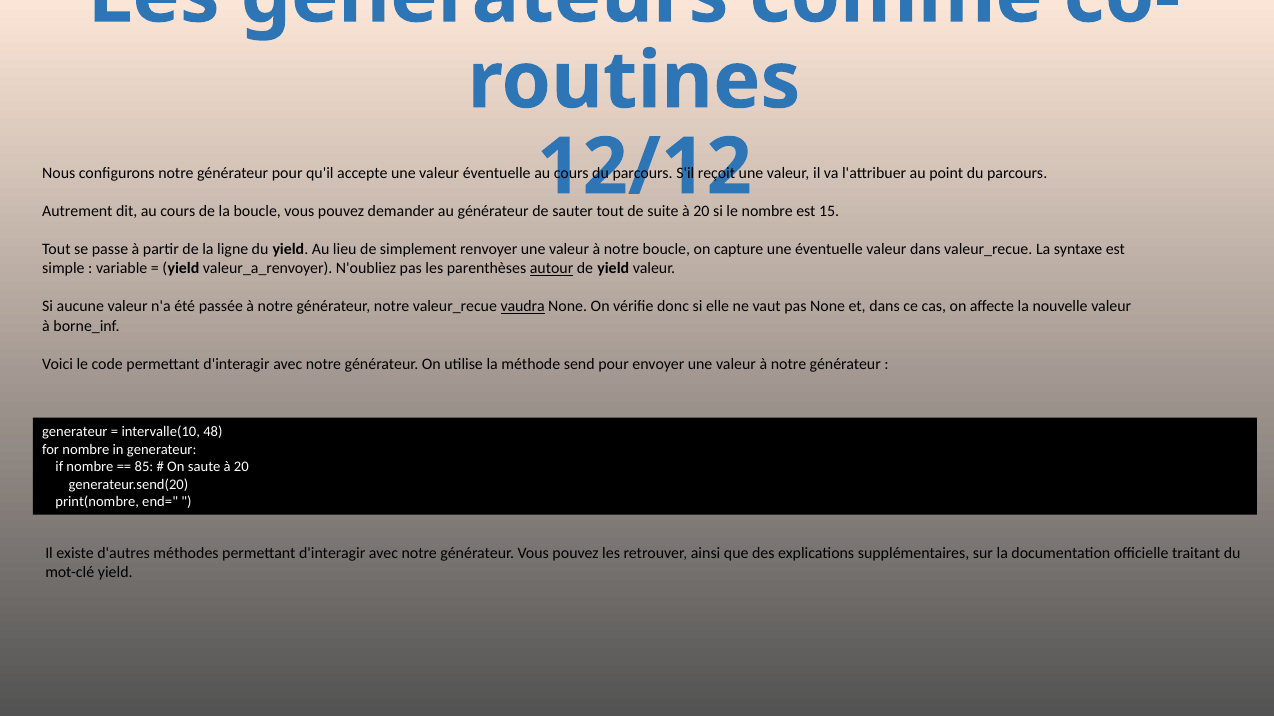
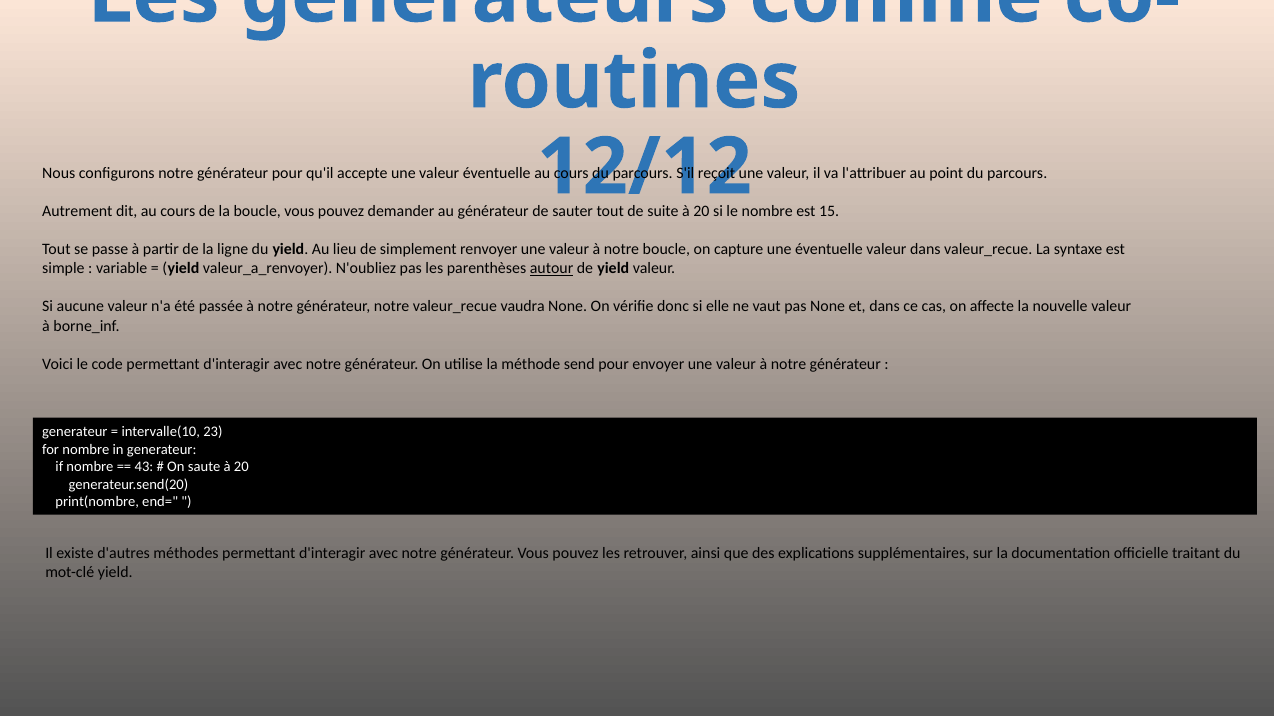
vaudra underline: present -> none (523, 307)
48: 48 -> 23 (213, 432)
85: 85 -> 43 (144, 467)
